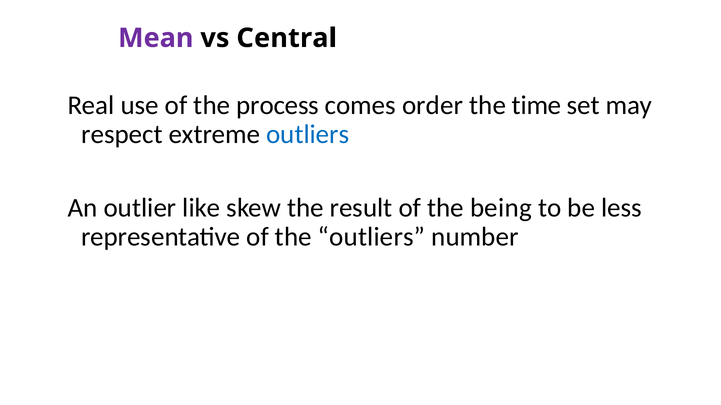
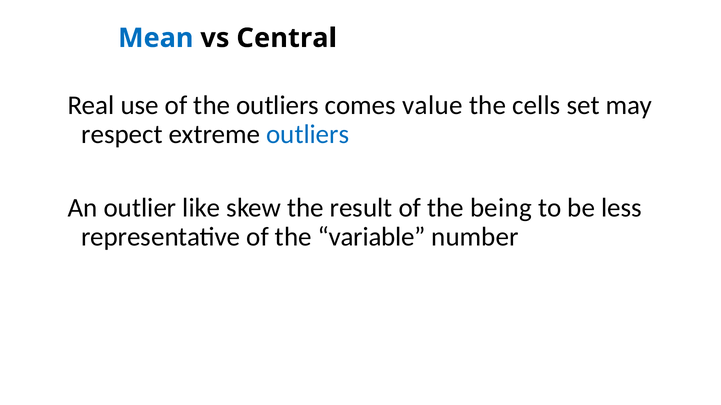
Mean colour: purple -> blue (156, 38)
the process: process -> outliers (278, 105)
order: order -> value (433, 105)
time: time -> cells (536, 105)
the outliers: outliers -> variable (372, 237)
